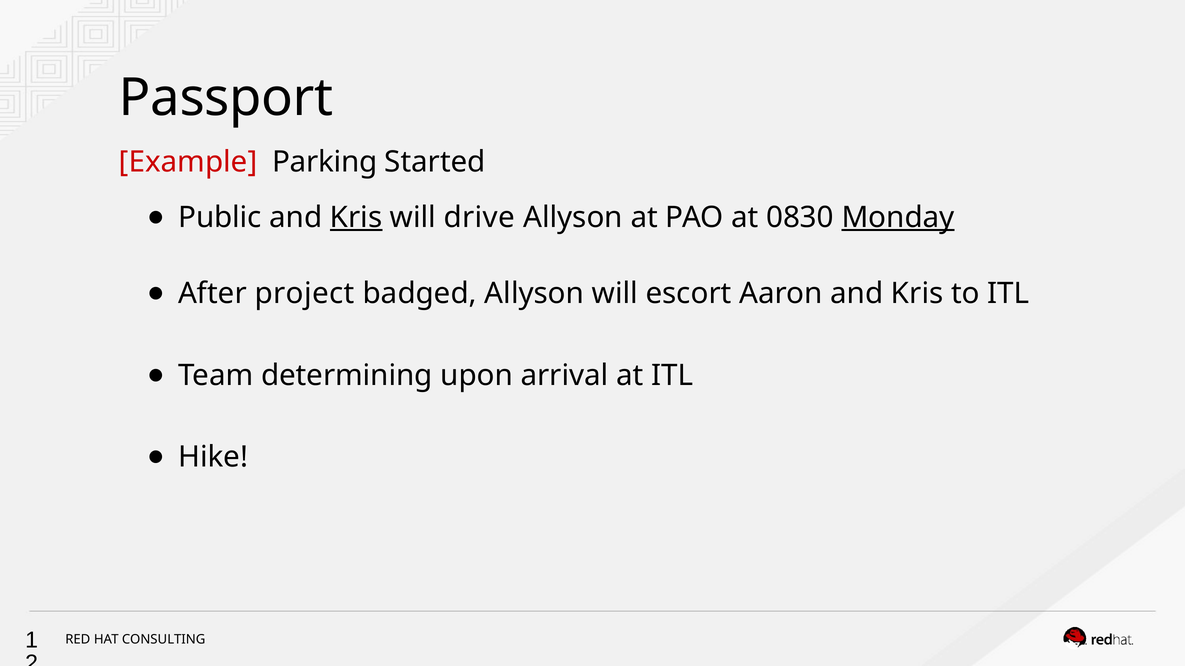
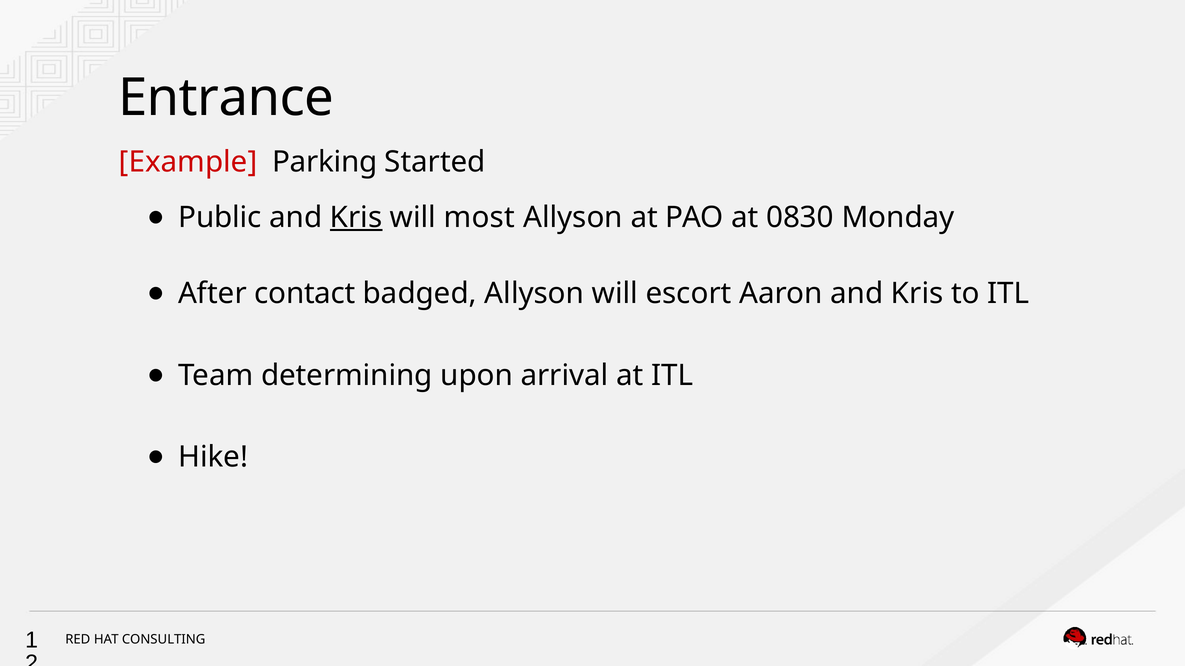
Passport: Passport -> Entrance (226, 98)
drive: drive -> most (479, 217)
Monday underline: present -> none (898, 217)
project: project -> contact (305, 294)
